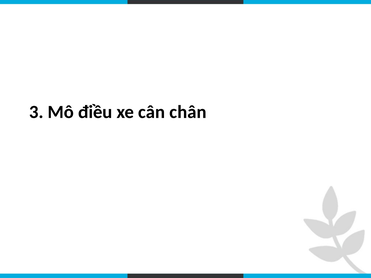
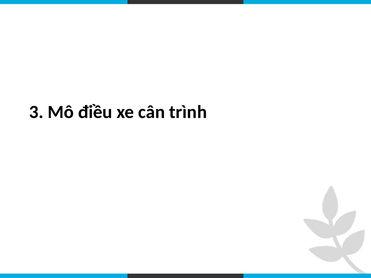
chân: chân -> trình (188, 112)
